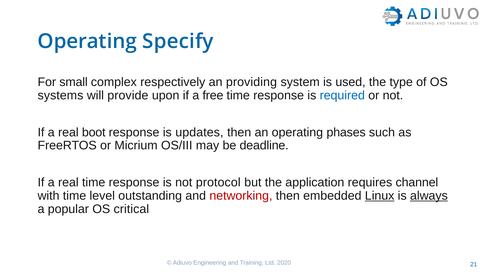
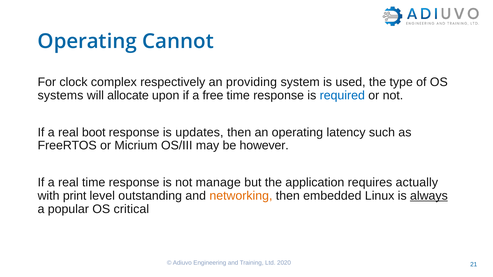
Specify: Specify -> Cannot (178, 41)
small: small -> clock (73, 82)
provide: provide -> allocate (128, 96)
phases: phases -> latency (346, 132)
deadline: deadline -> however (264, 146)
protocol: protocol -> manage (218, 183)
channel: channel -> actually (417, 183)
with time: time -> print (75, 196)
networking colour: red -> orange (241, 196)
Linux underline: present -> none (380, 196)
